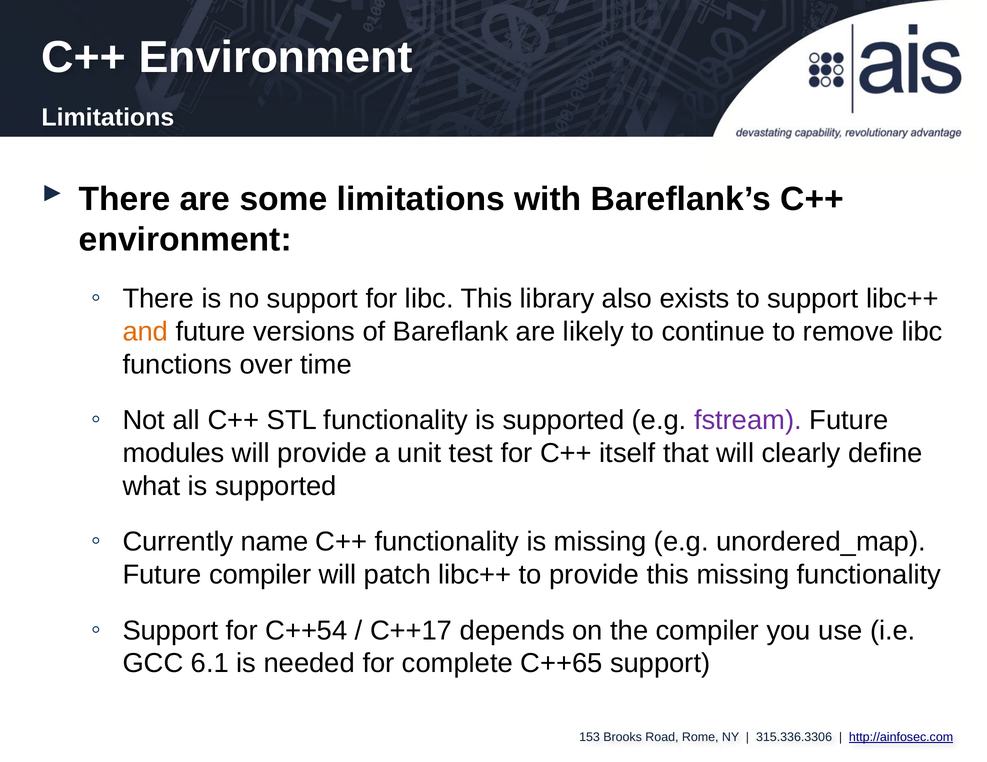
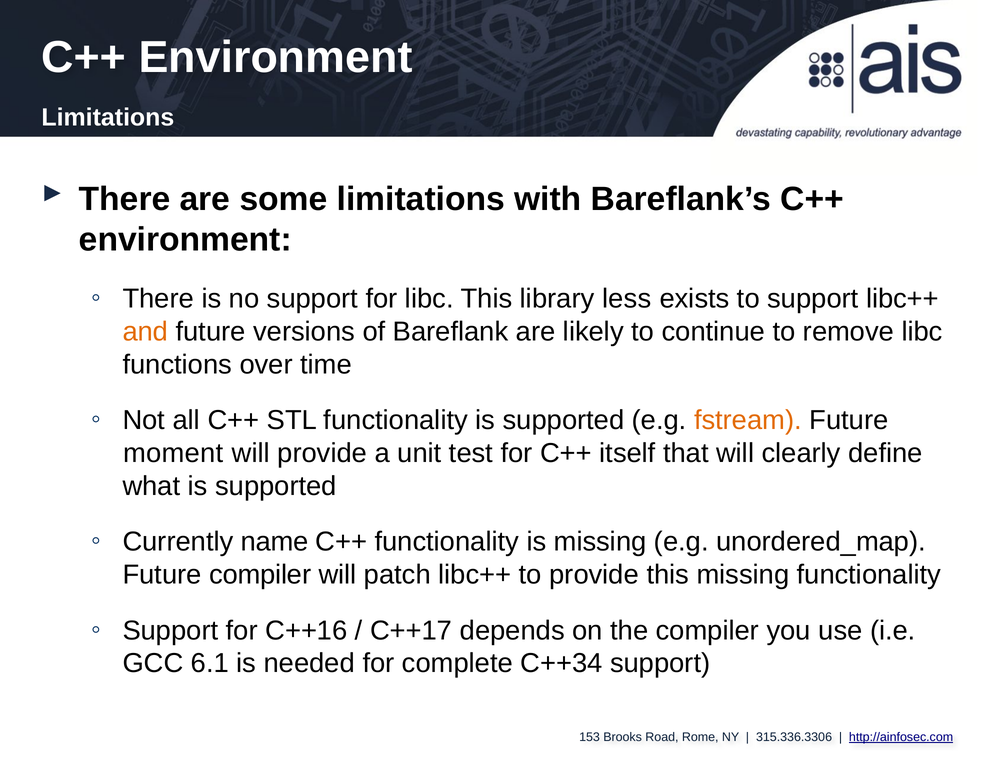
also: also -> less (627, 299)
fstream colour: purple -> orange (748, 421)
modules: modules -> moment (173, 454)
C++54: C++54 -> C++16 (306, 631)
C++65: C++65 -> C++34 (562, 664)
